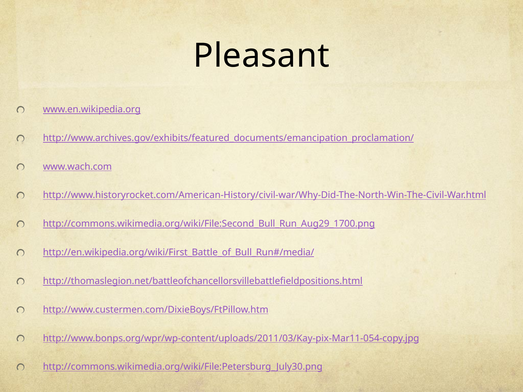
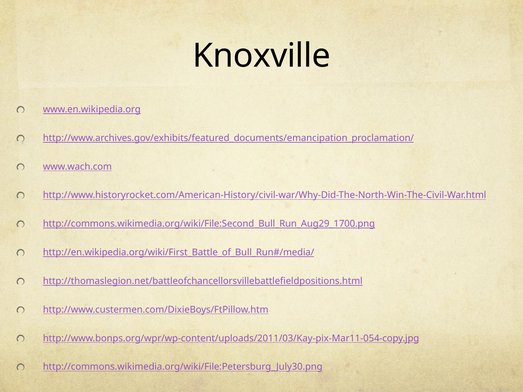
Pleasant: Pleasant -> Knoxville (262, 56)
